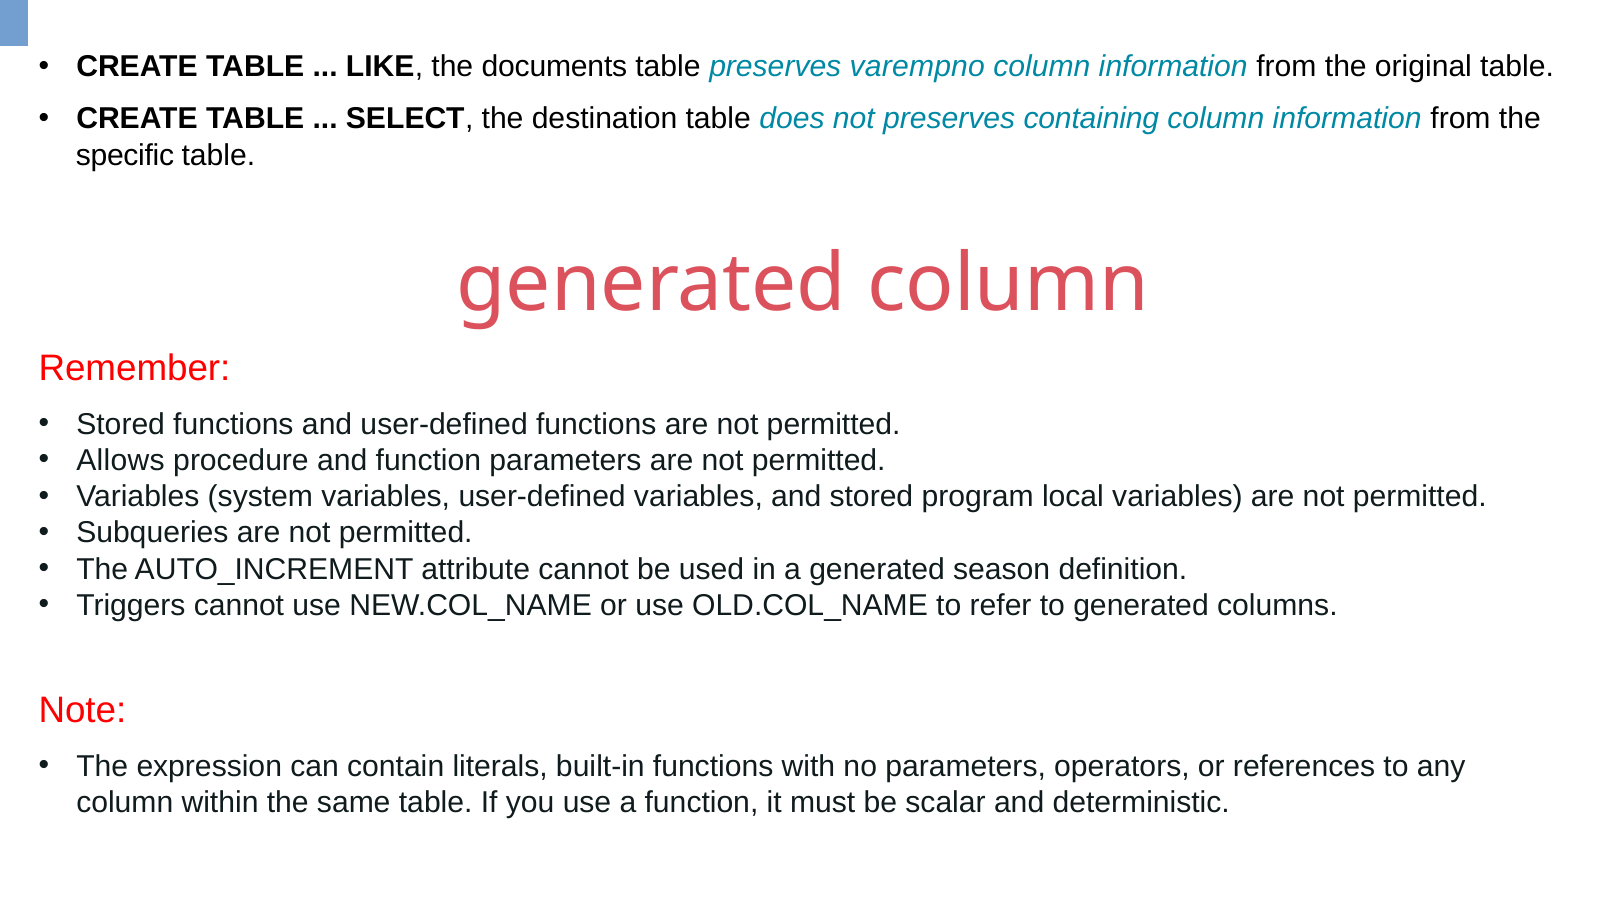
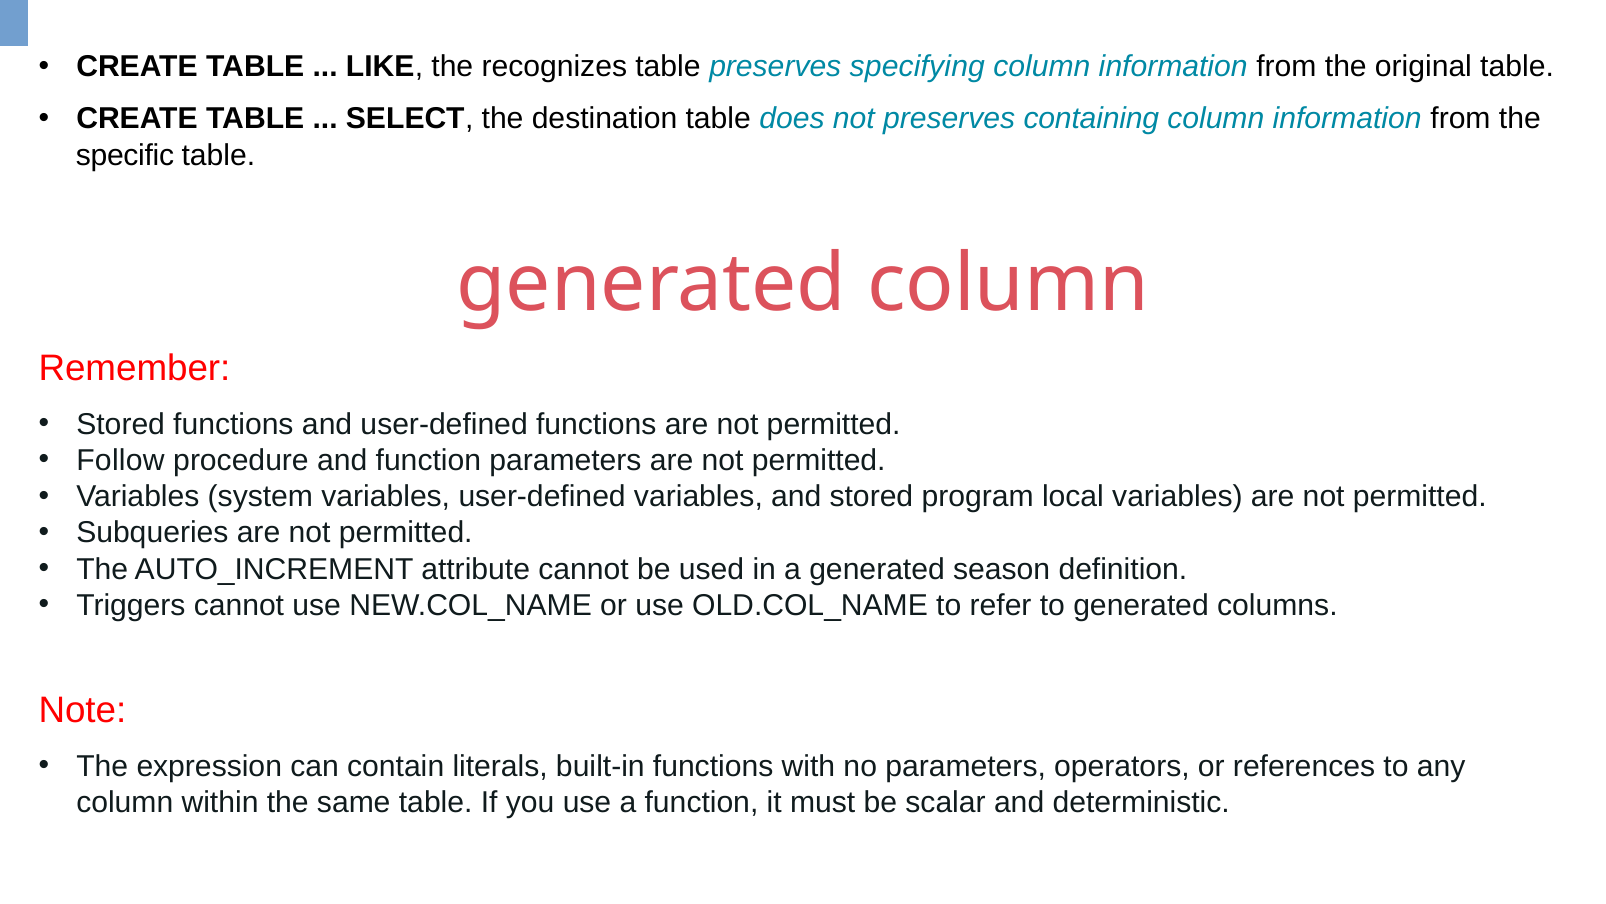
documents: documents -> recognizes (554, 67)
varempno: varempno -> specifying (917, 67)
Allows: Allows -> Follow (121, 460)
